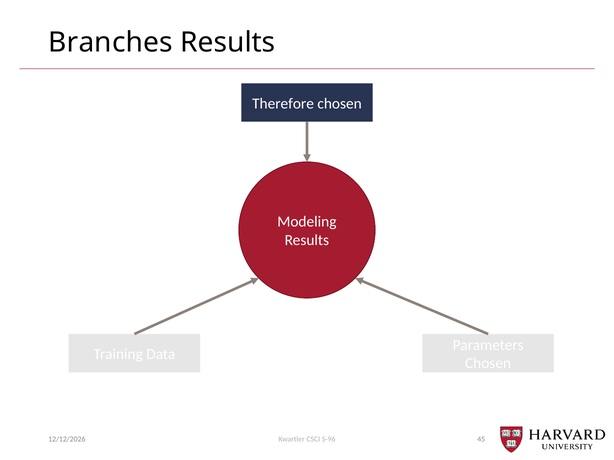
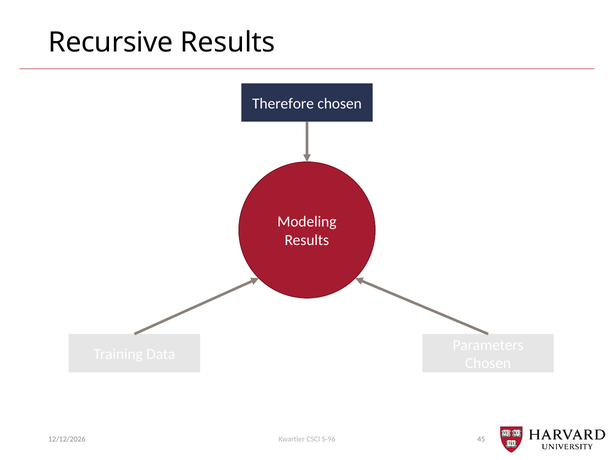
Branches: Branches -> Recursive (111, 43)
